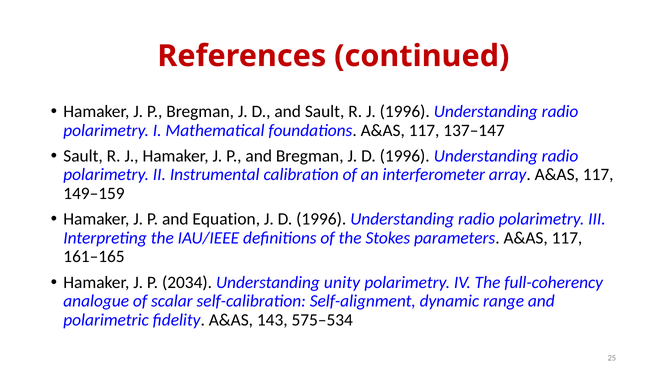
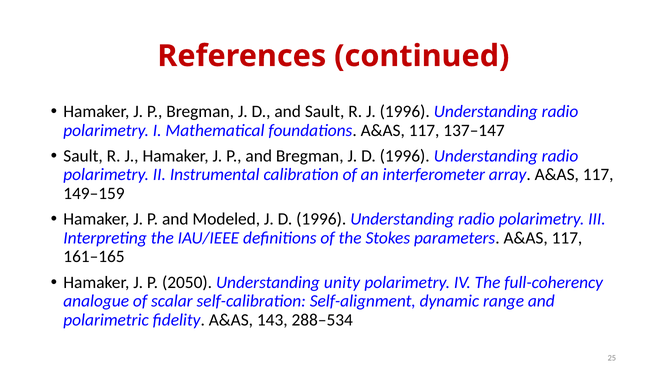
Equation: Equation -> Modeled (226, 219)
2034: 2034 -> 2050 (187, 282)
575–534: 575–534 -> 288–534 (322, 320)
